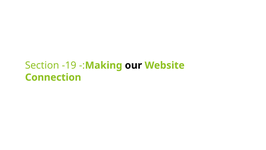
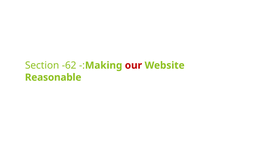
-19: -19 -> -62 (69, 65)
our colour: black -> red (133, 65)
Connection: Connection -> Reasonable (53, 77)
